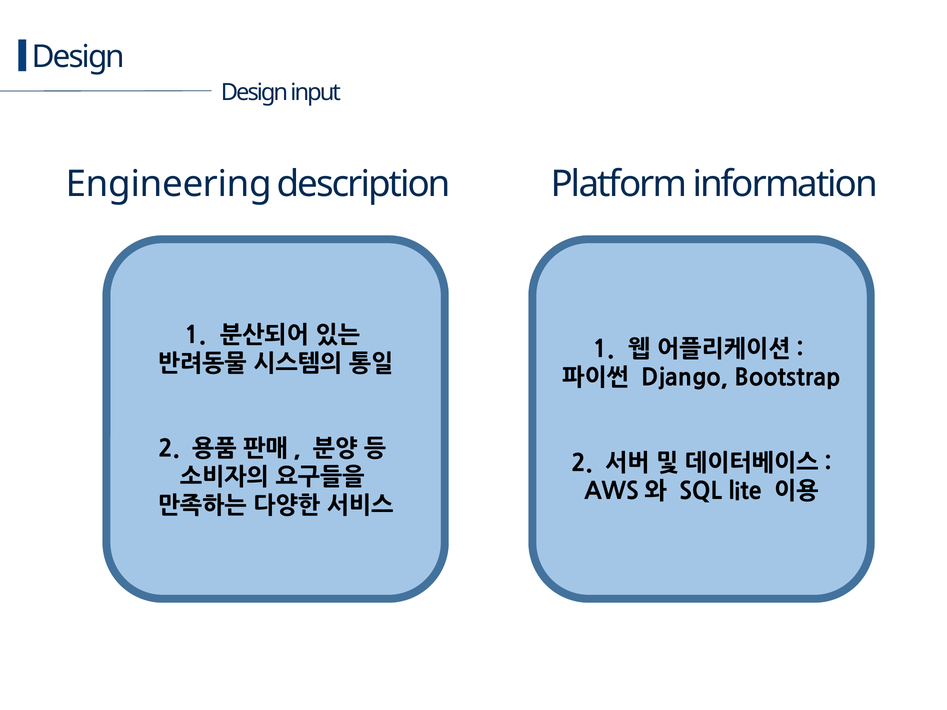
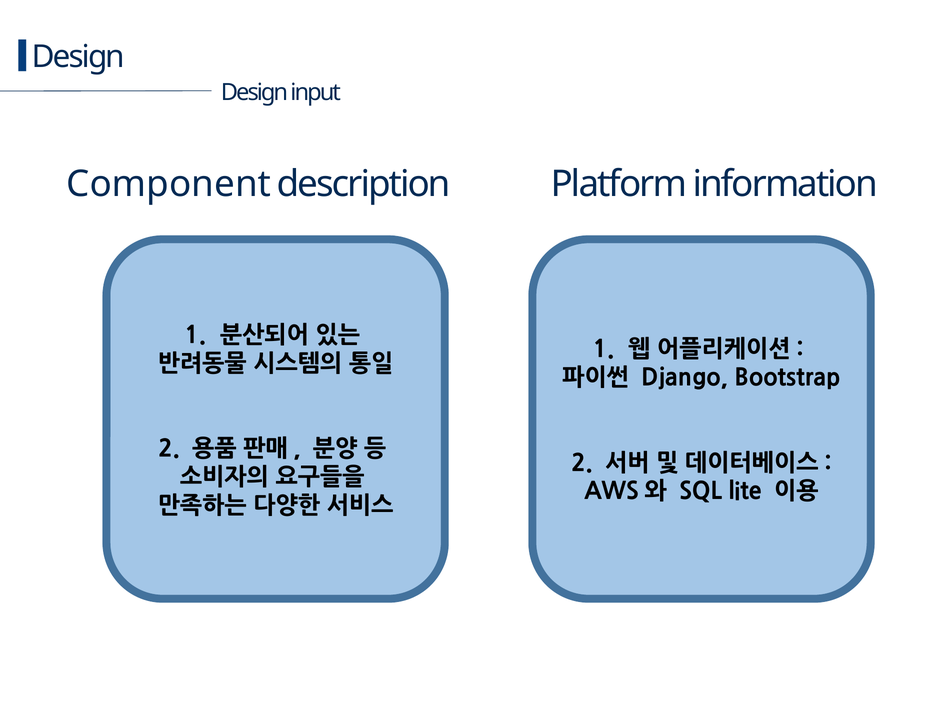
Engineering: Engineering -> Component (169, 184)
